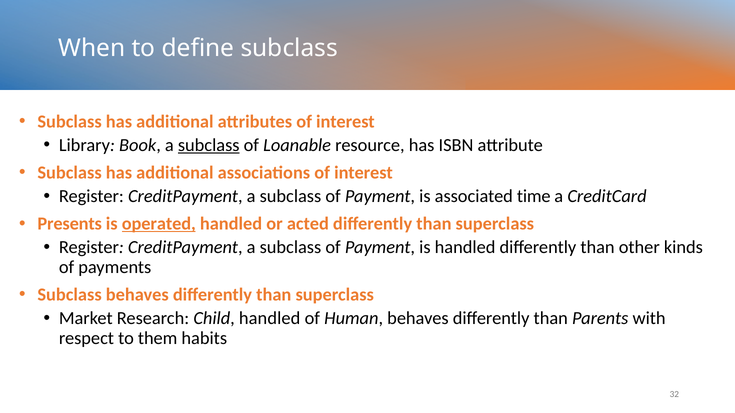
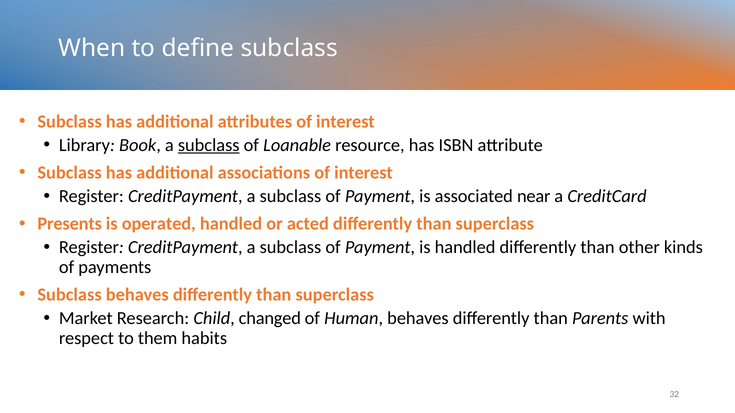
time: time -> near (534, 196)
operated underline: present -> none (159, 224)
Child handled: handled -> changed (270, 319)
